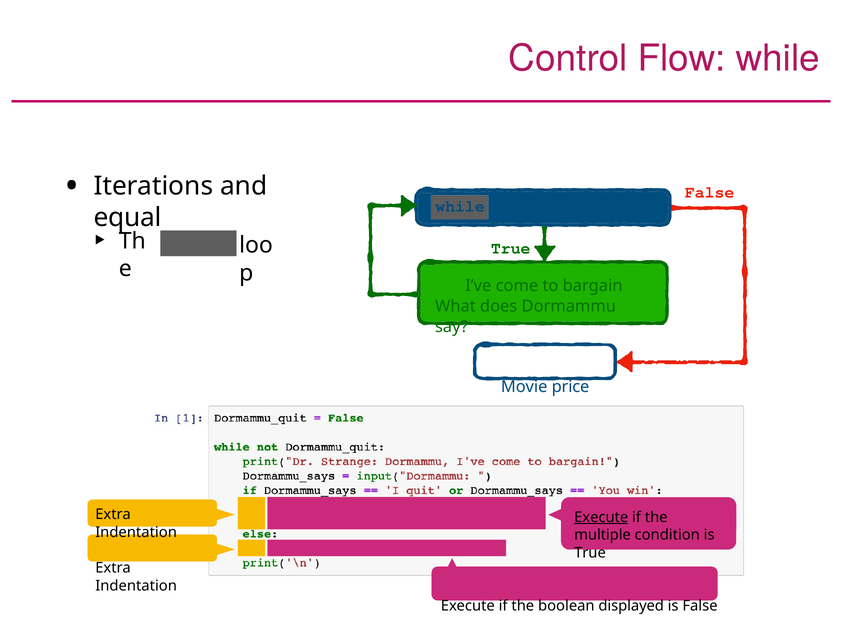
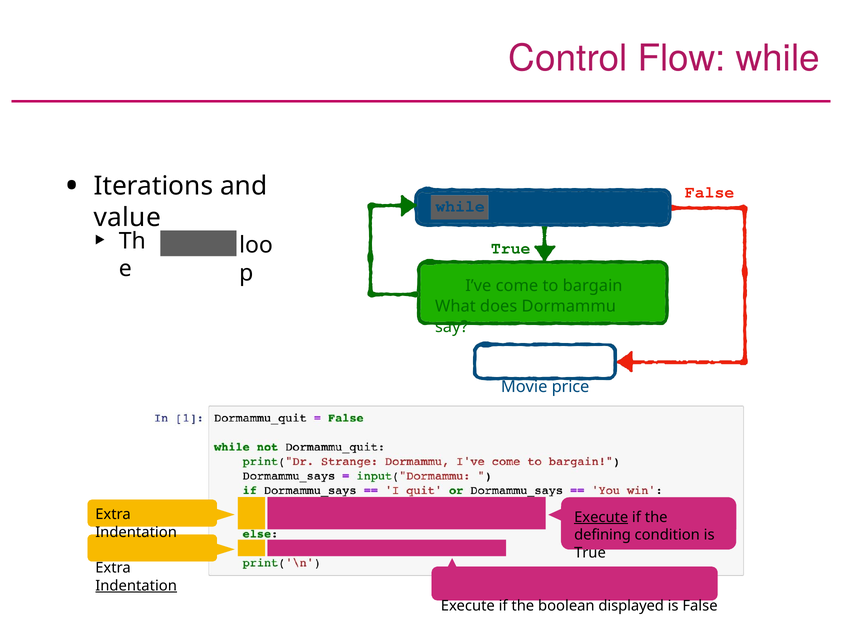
equal: equal -> value (127, 217)
multiple: multiple -> defining (603, 535)
Indentation underline: none -> present (136, 585)
